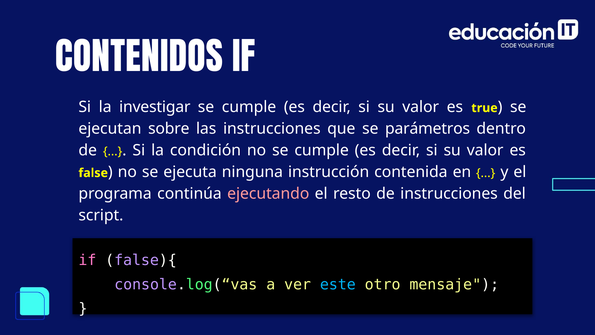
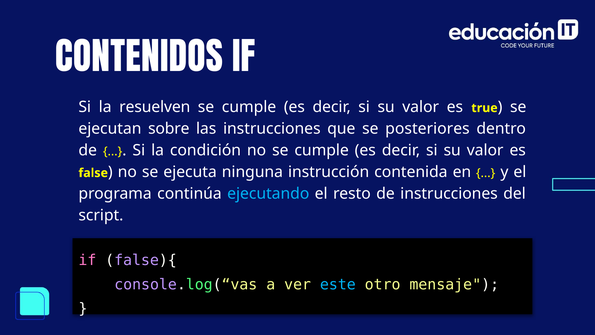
investigar: investigar -> resuelven (155, 107)
parámetros: parámetros -> posteriores (427, 128)
ejecutando colour: pink -> light blue (268, 193)
